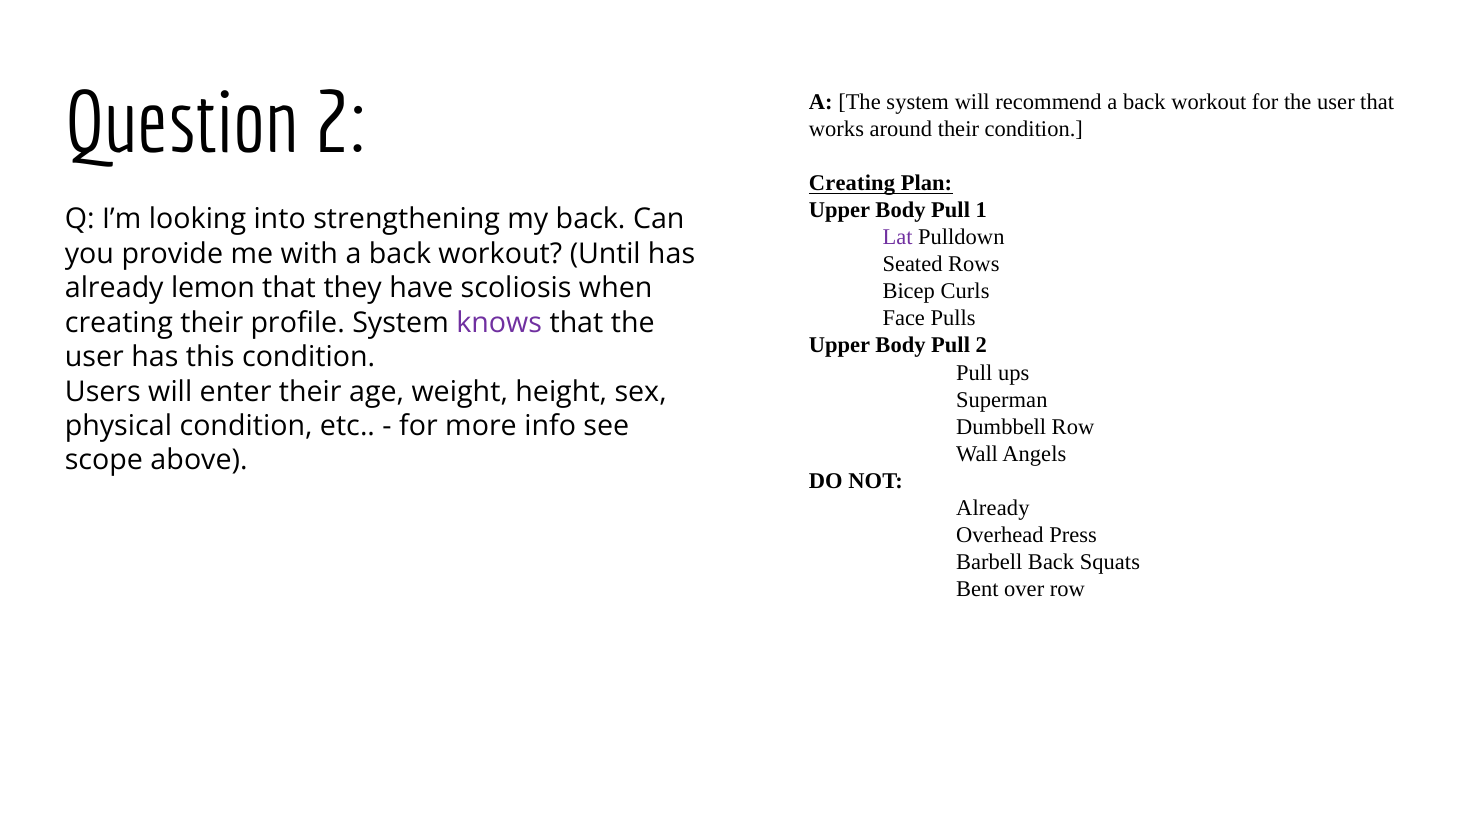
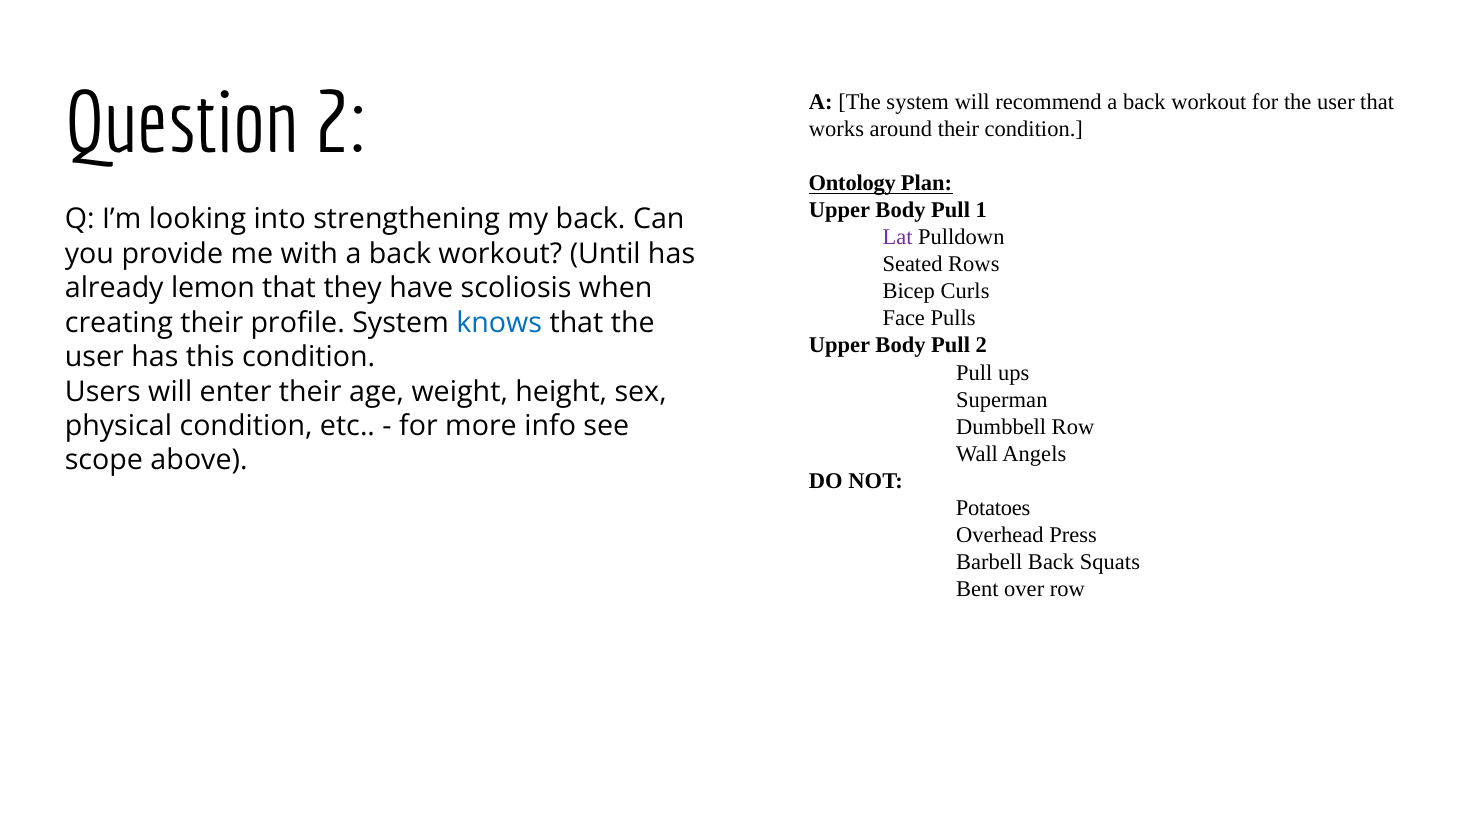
Creating: Creating -> Ontology (852, 183)
knows colour: purple -> blue (499, 323)
Already: Already -> Potatoes (993, 508)
